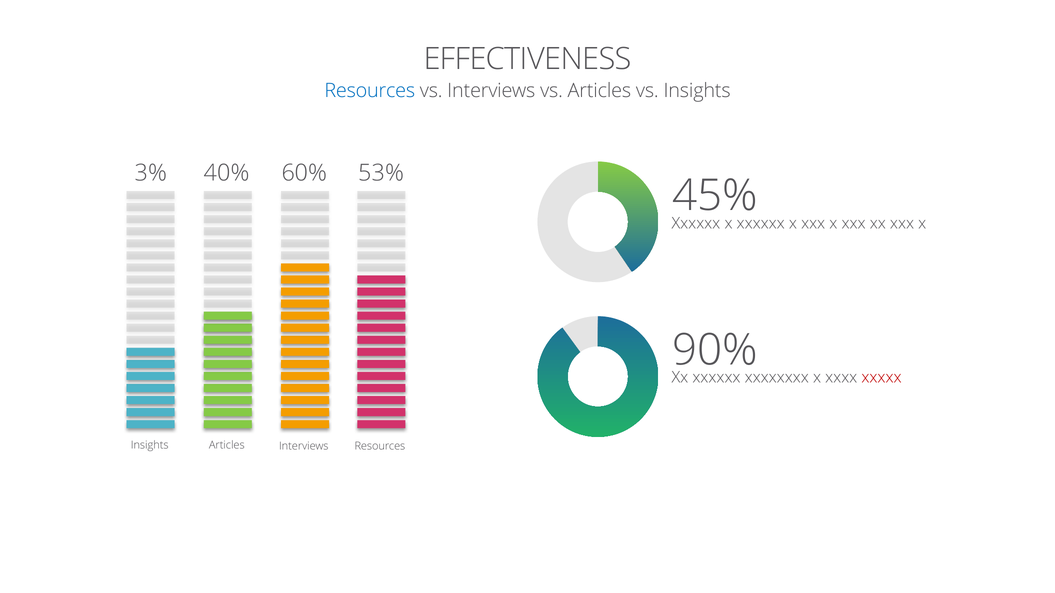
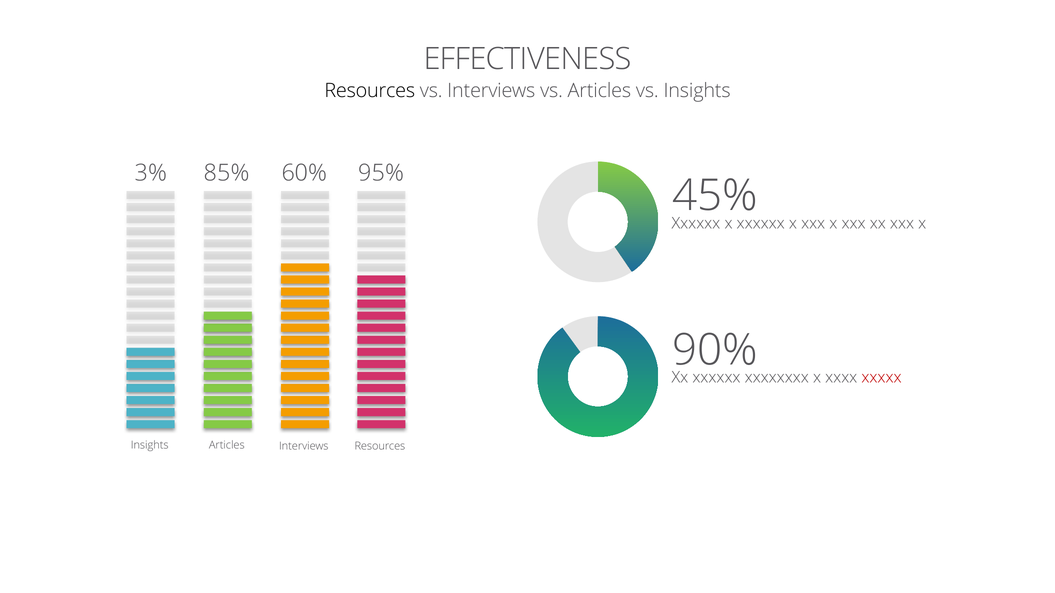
Resources colour: blue -> black (370, 91)
40%: 40% -> 85% (227, 173)
53%: 53% -> 95% (381, 173)
